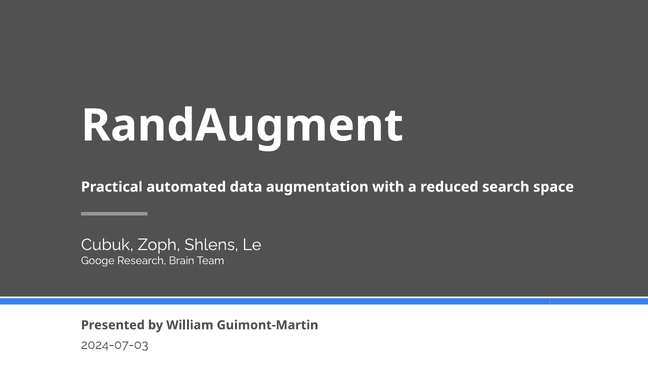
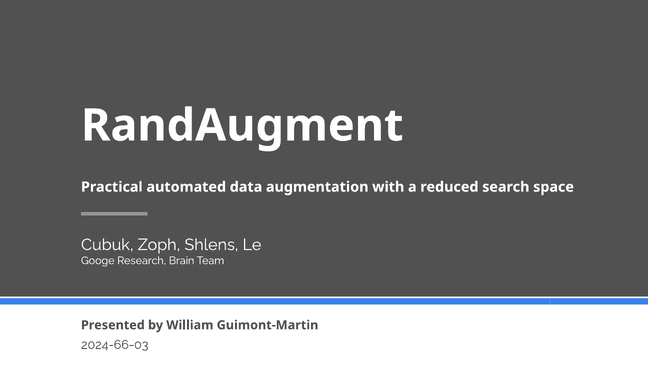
2024-07-03: 2024-07-03 -> 2024-66-03 (115, 344)
